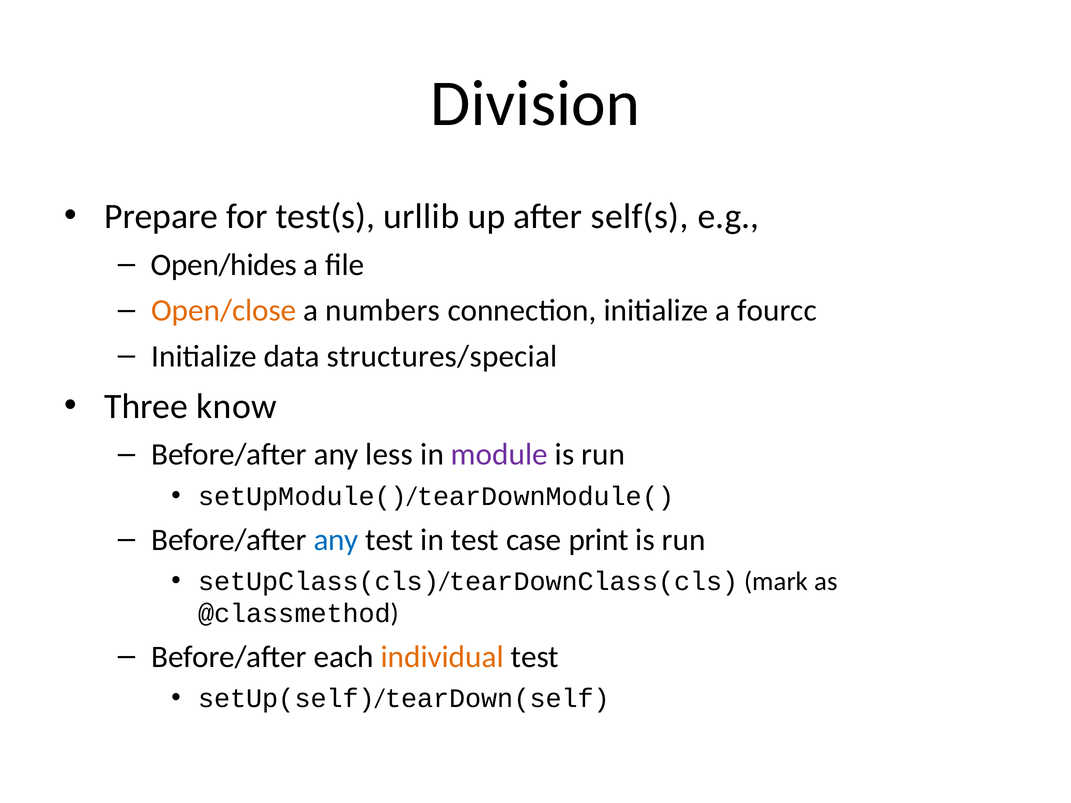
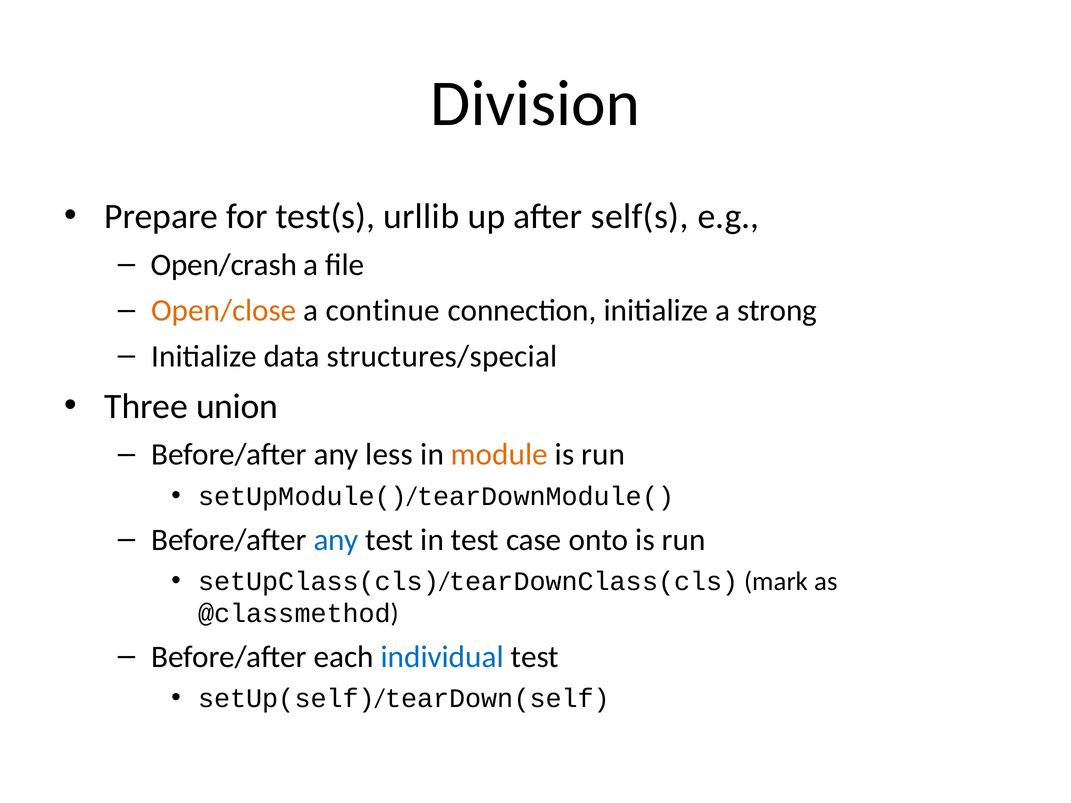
Open/hides: Open/hides -> Open/crash (224, 265)
numbers: numbers -> continue (383, 311)
fourcc: fourcc -> strong (777, 311)
know: know -> union (237, 407)
module colour: purple -> orange (499, 455)
print: print -> onto (599, 540)
individual colour: orange -> blue (442, 657)
